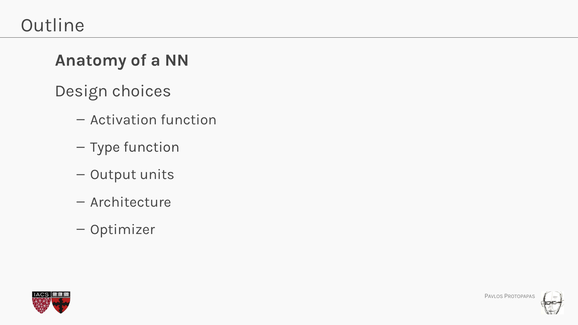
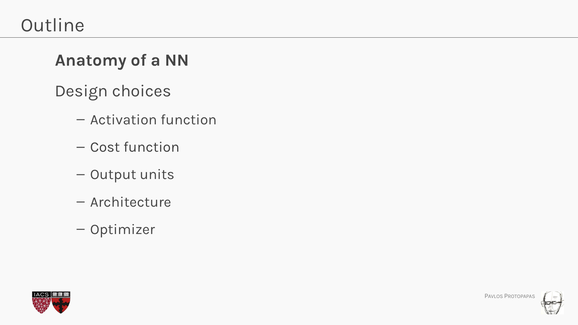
Type: Type -> Cost (105, 147)
